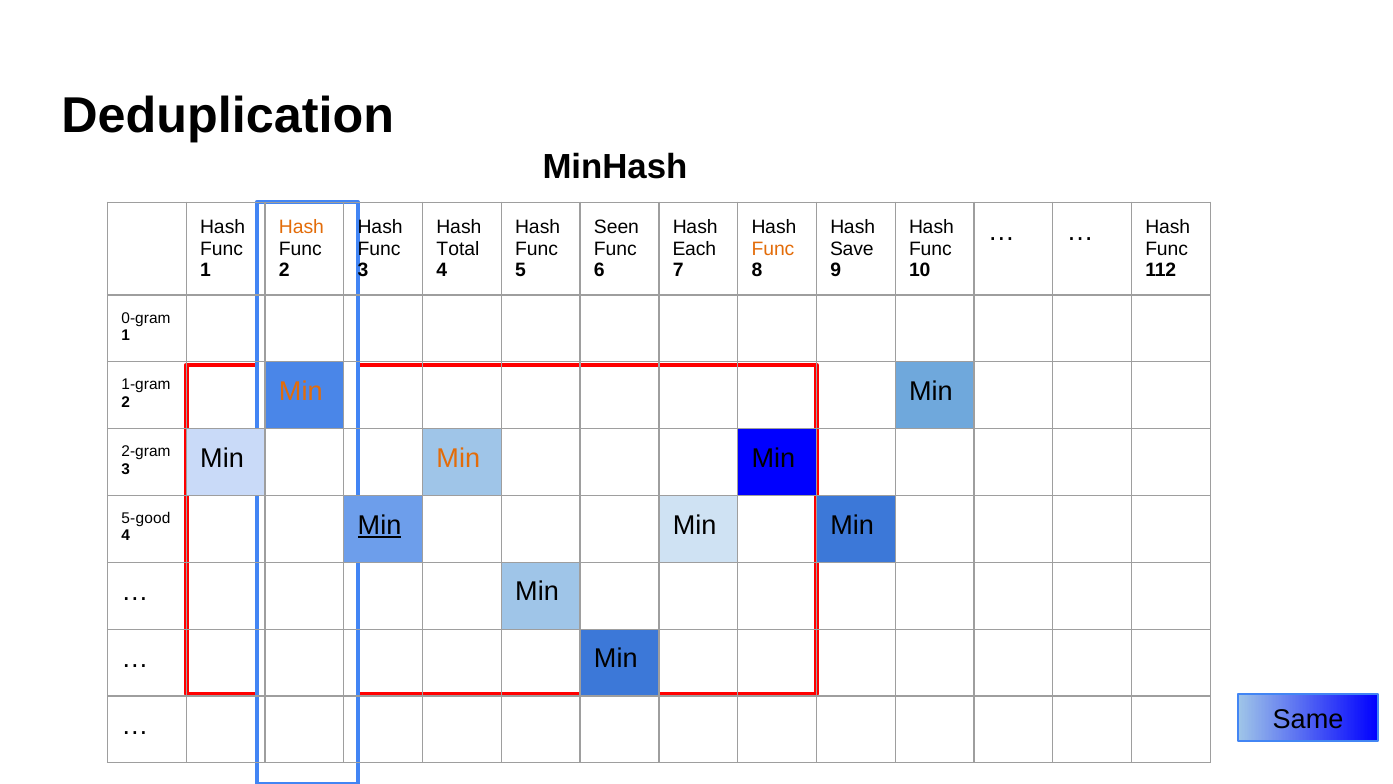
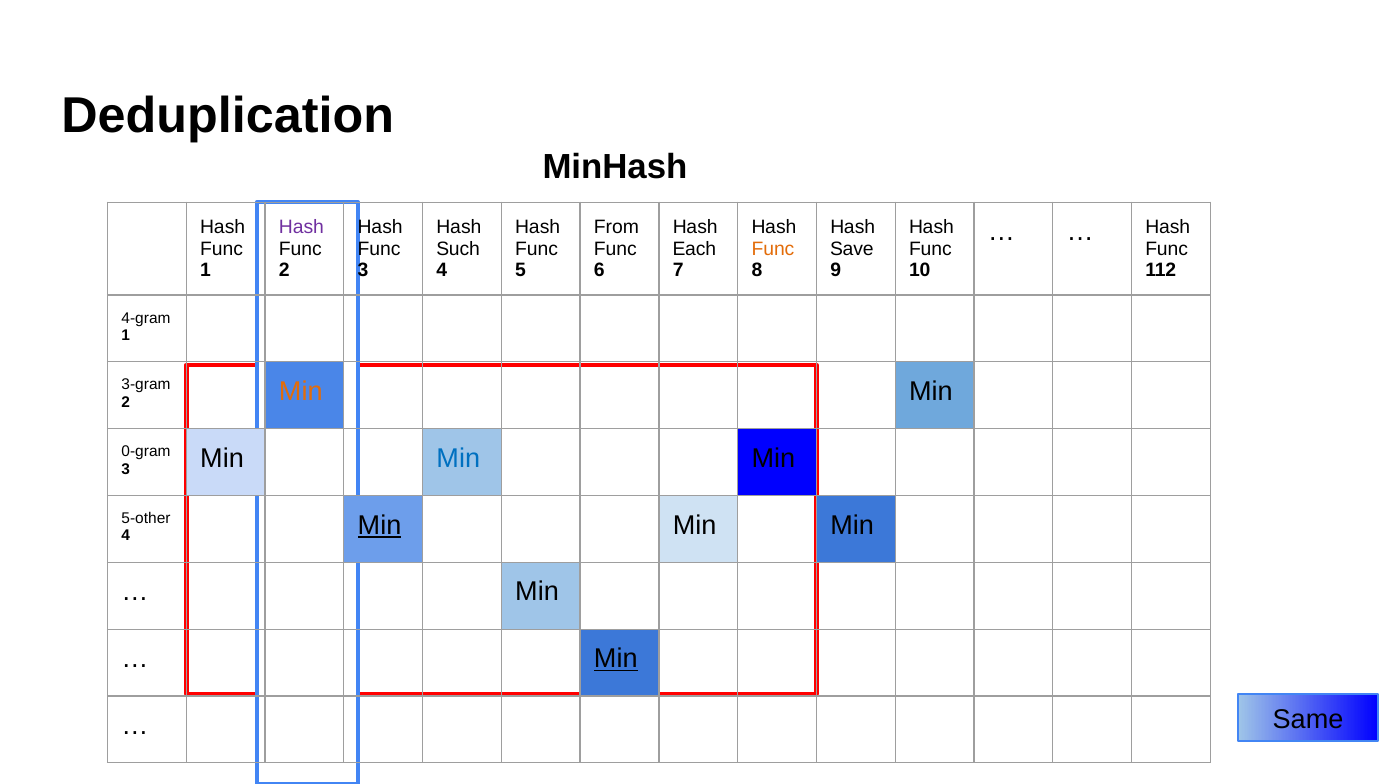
Hash colour: orange -> purple (301, 227)
Seen: Seen -> From (616, 227)
Total: Total -> Such (458, 249)
0-gram: 0-gram -> 4-gram (146, 318)
1-gram: 1-gram -> 3-gram (146, 385)
2-gram: 2-gram -> 0-gram (146, 451)
Min colour: orange -> blue (458, 458)
5-good: 5-good -> 5-other (146, 518)
Min underline: none -> present (616, 658)
